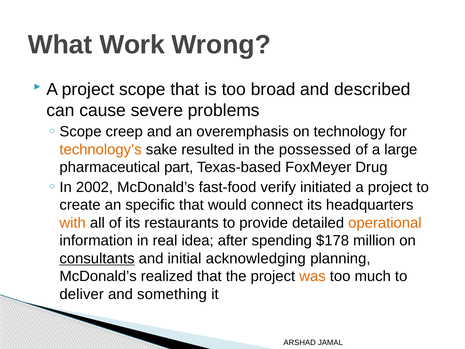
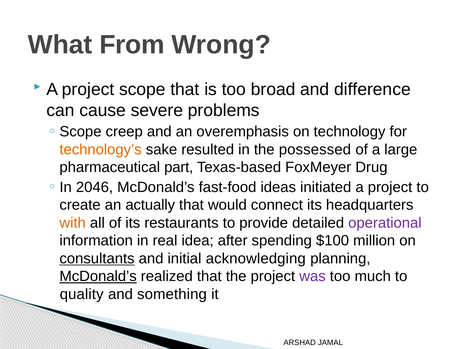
Work: Work -> From (132, 45)
described: described -> difference (372, 89)
2002: 2002 -> 2046 (95, 187)
verify: verify -> ideas (278, 187)
specific: specific -> actually (150, 205)
operational colour: orange -> purple (385, 223)
$178: $178 -> $100 (333, 241)
McDonald’s underline: none -> present (98, 276)
was colour: orange -> purple (312, 276)
deliver: deliver -> quality (82, 294)
